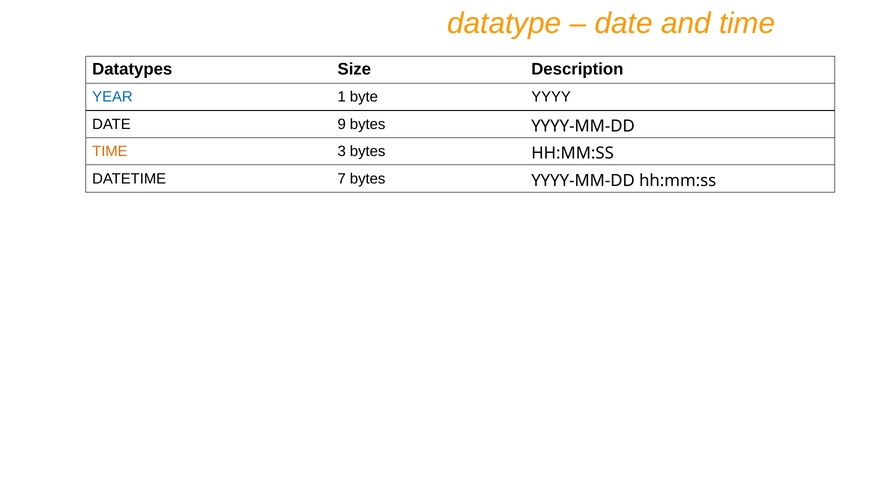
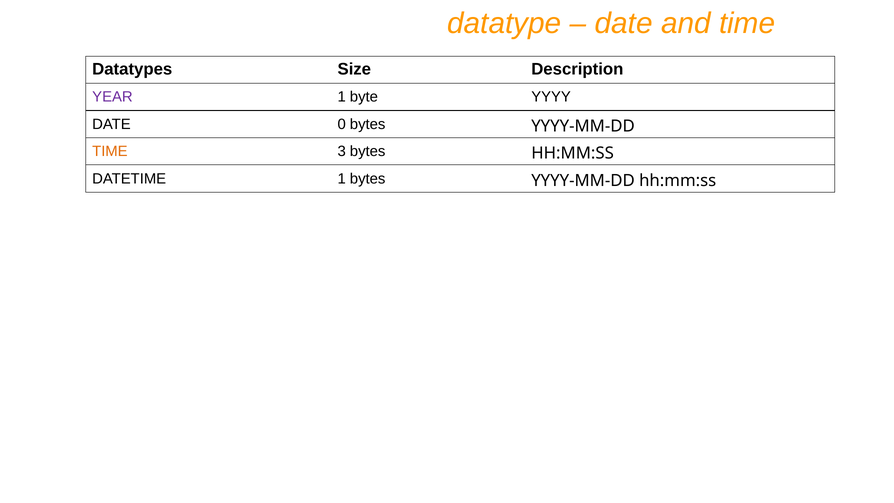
YEAR colour: blue -> purple (112, 97)
9: 9 -> 0 (342, 124)
DATETIME 7: 7 -> 1 (342, 179)
